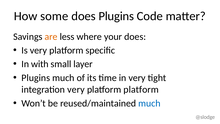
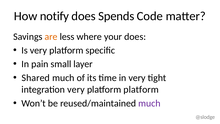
some: some -> notify (54, 16)
does Plugins: Plugins -> Spends (116, 16)
with: with -> pain (40, 64)
Plugins: Plugins -> Shared (36, 78)
much colour: blue -> purple (149, 103)
